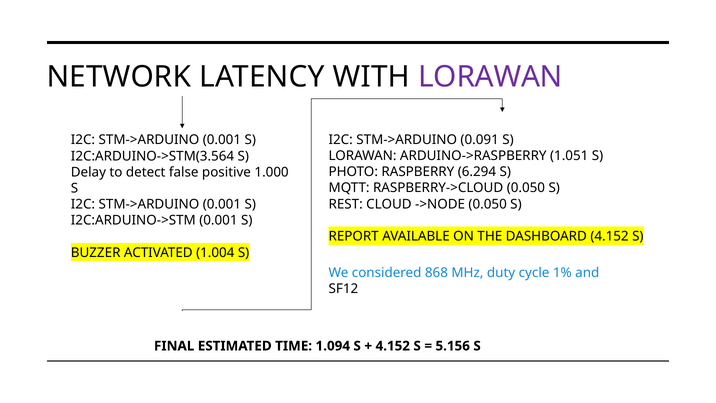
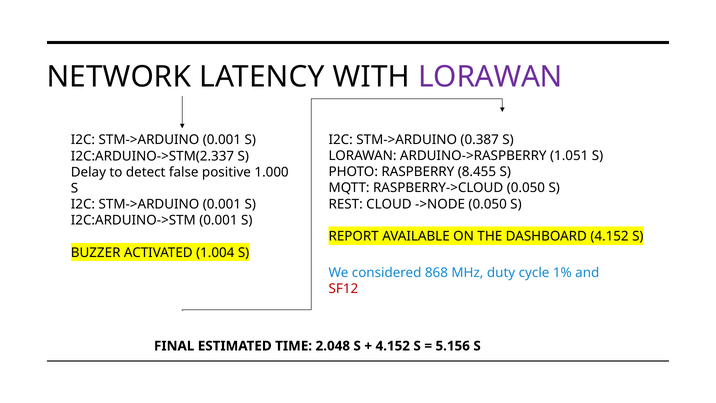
0.091: 0.091 -> 0.387 (480, 140)
I2C:ARDUINO->STM(3.564: I2C:ARDUINO->STM(3.564 -> I2C:ARDUINO->STM(2.337 (152, 156)
6.294: 6.294 -> 8.455 (477, 172)
SF12 colour: black -> red (343, 289)
1.094: 1.094 -> 2.048 (333, 346)
